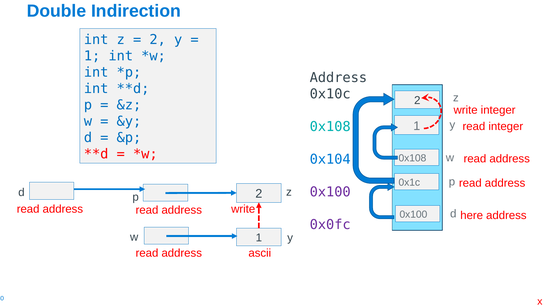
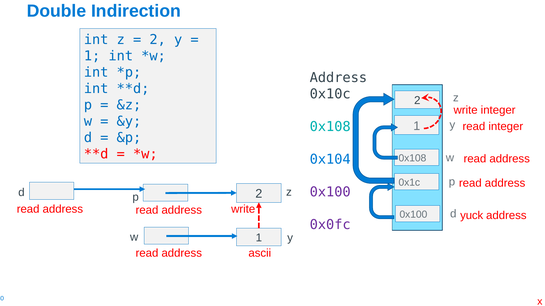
here: here -> yuck (472, 216)
